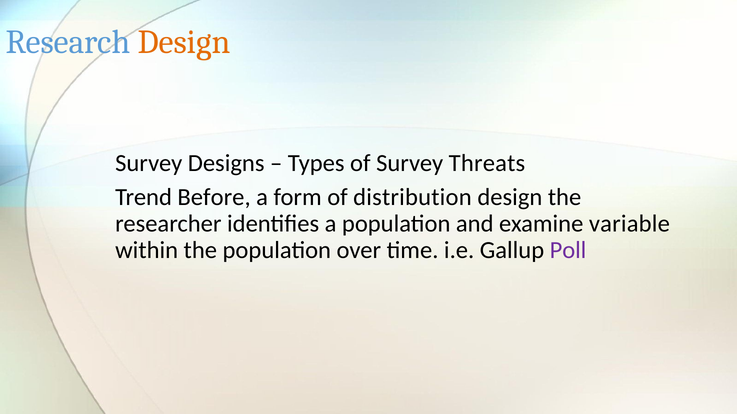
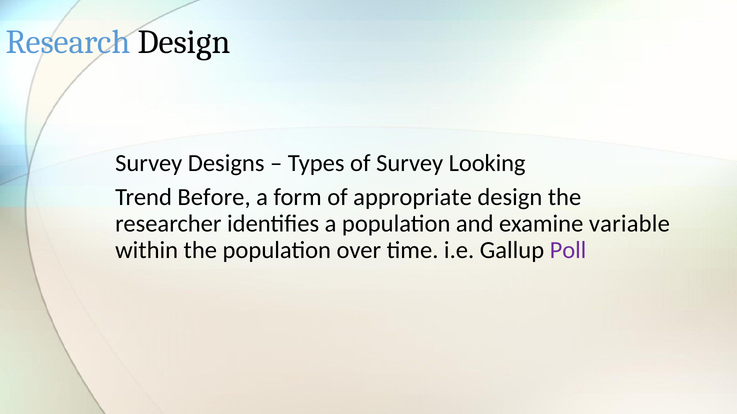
Design colour: orange -> black (184, 42)
Threats: Threats -> Looking (487, 164)
distribution: distribution -> appropriate (413, 198)
